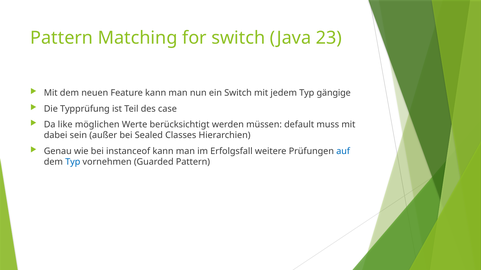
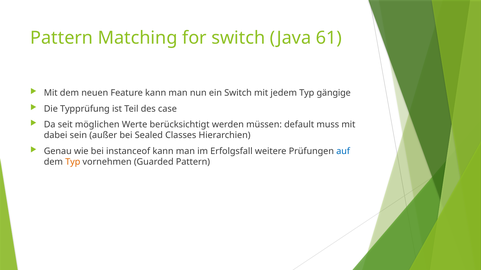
23: 23 -> 61 (329, 38)
like: like -> seit (65, 125)
Typ colour: blue -> orange (73, 162)
